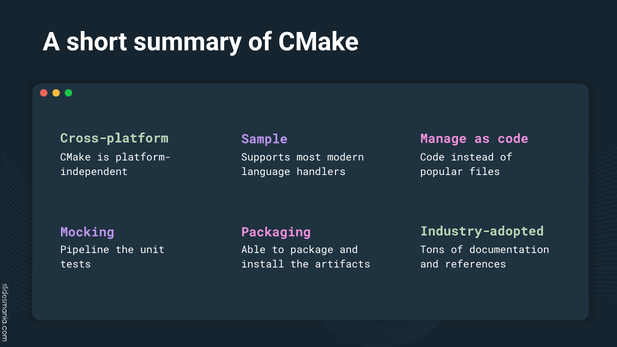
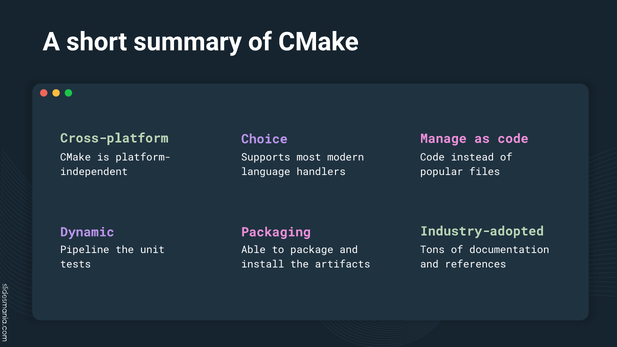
Sample: Sample -> Choice (264, 139)
Mocking: Mocking -> Dynamic (87, 232)
